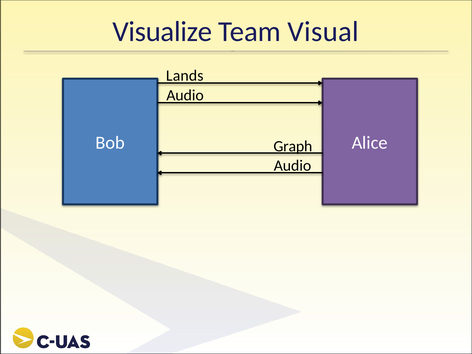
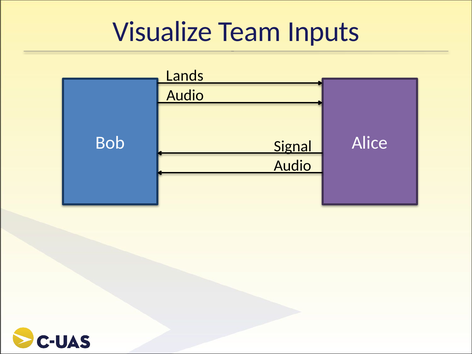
Visual: Visual -> Inputs (324, 31)
Graph: Graph -> Signal (293, 146)
